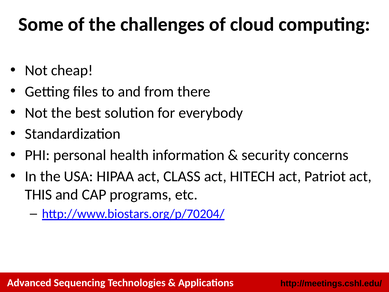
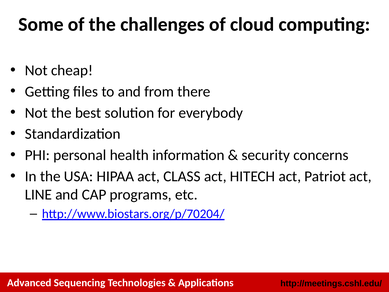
THIS: THIS -> LINE (38, 194)
